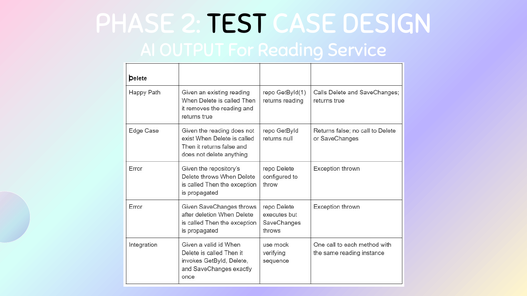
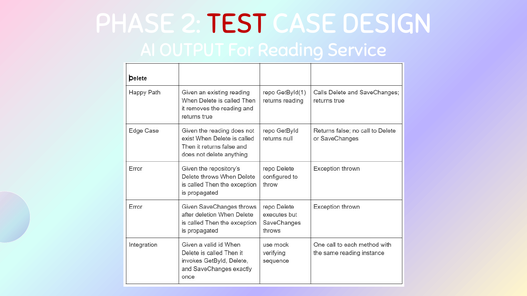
TEST colour: black -> red (237, 24)
